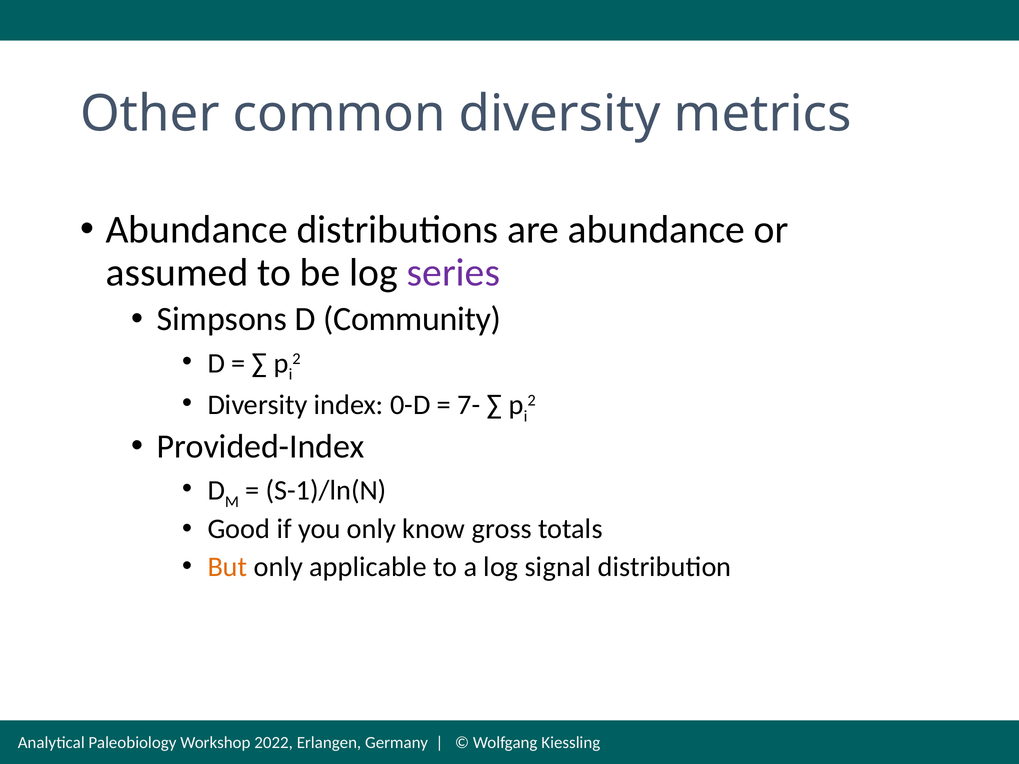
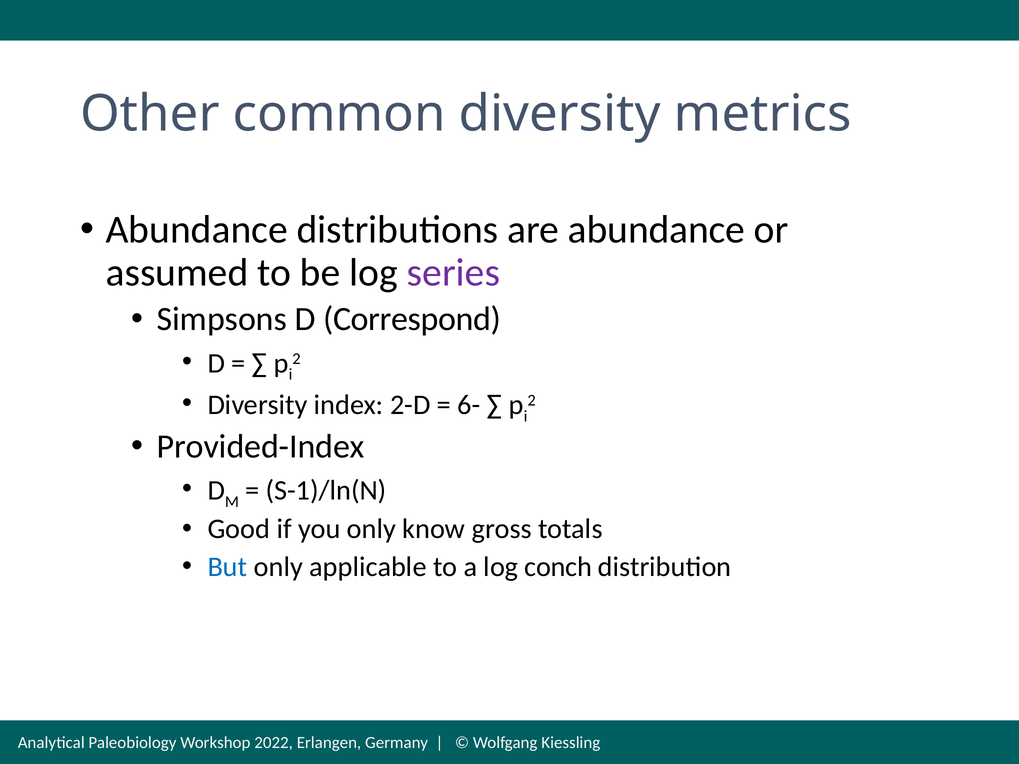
Community: Community -> Correspond (412, 319)
0-D: 0-D -> 2-D (410, 405)
7-: 7- -> 6- (469, 405)
But colour: orange -> blue (227, 567)
signal: signal -> conch (558, 567)
